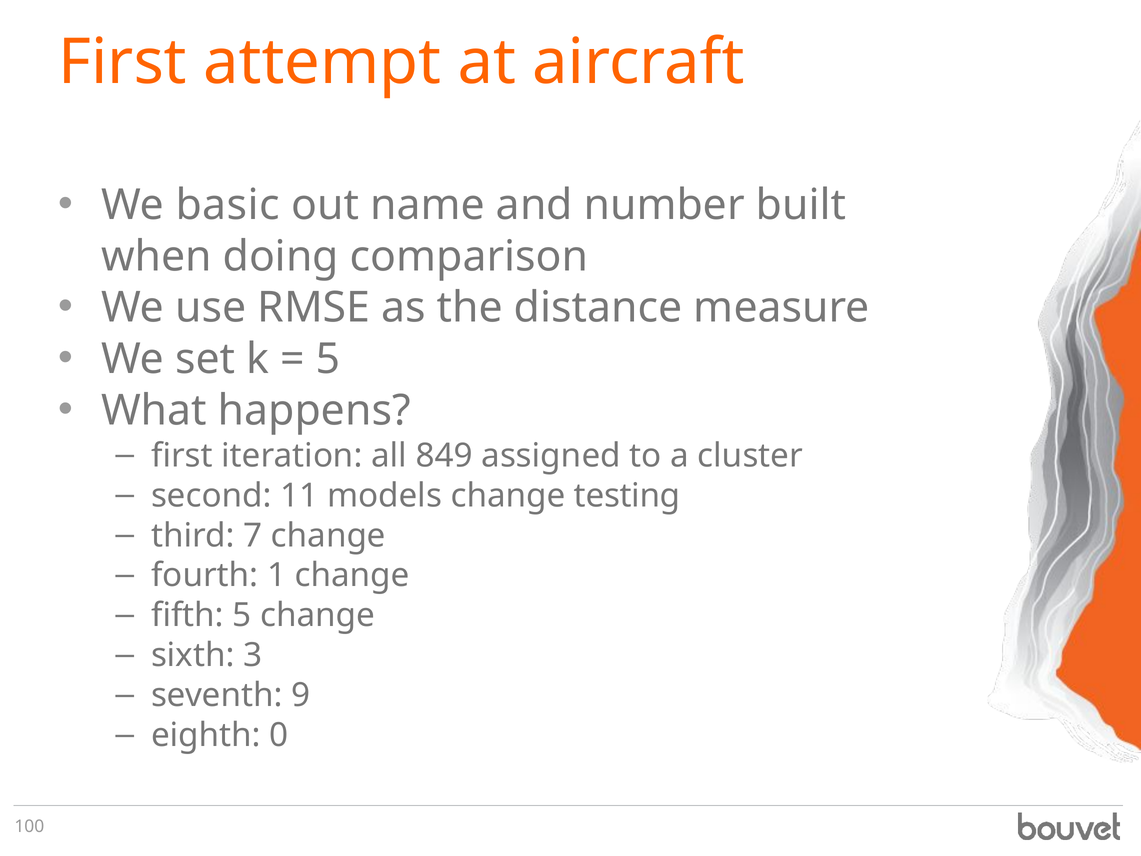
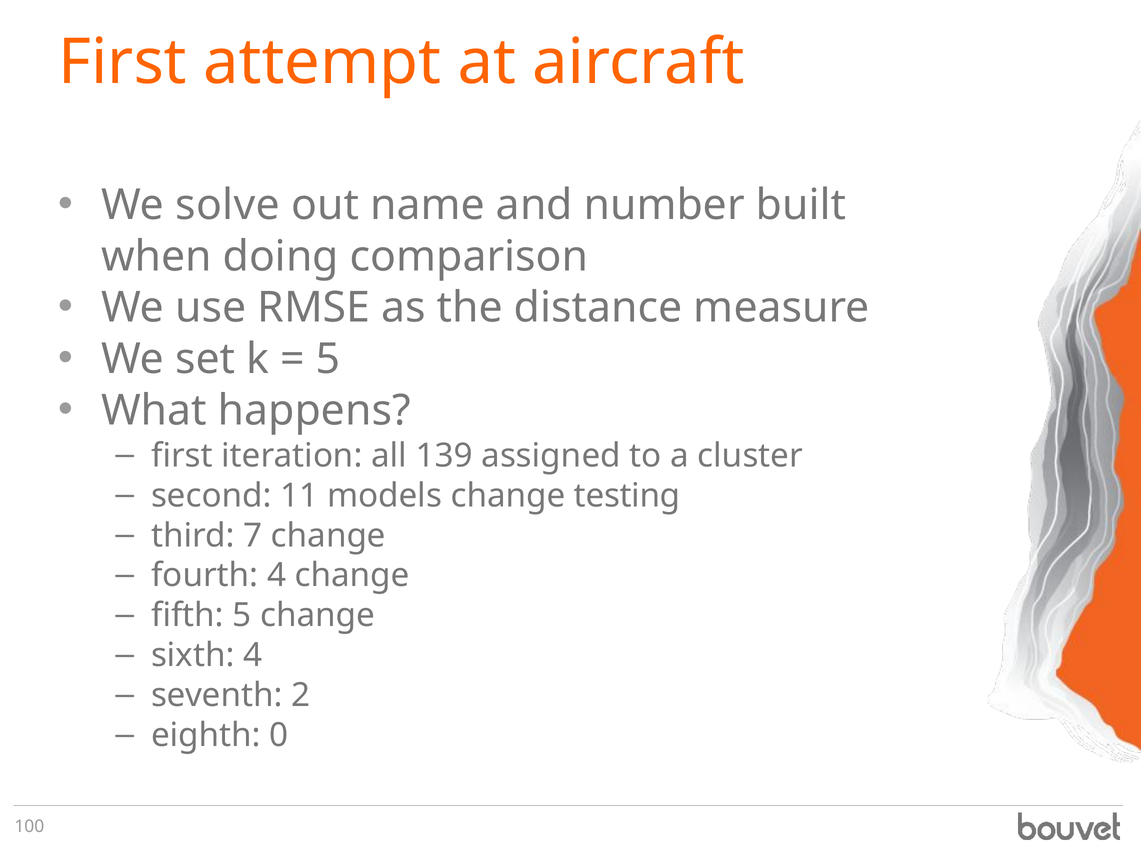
basic: basic -> solve (228, 205)
849: 849 -> 139 (444, 456)
fourth 1: 1 -> 4 (277, 575)
sixth 3: 3 -> 4 (253, 655)
9: 9 -> 2 (301, 695)
